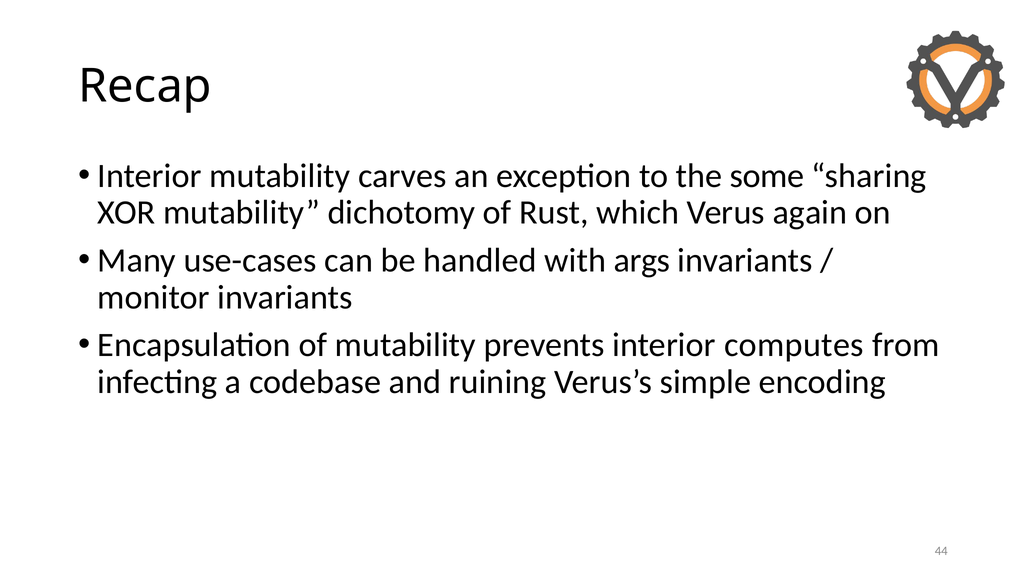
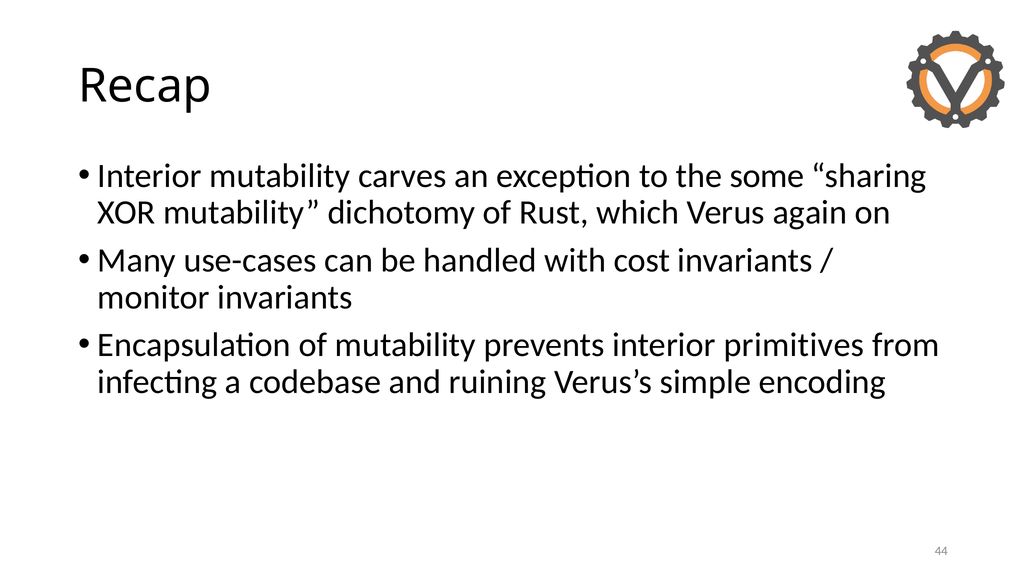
args: args -> cost (642, 260)
computes: computes -> primitives (794, 345)
